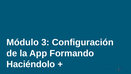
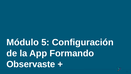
3: 3 -> 5 (45, 42)
Haciéndolo: Haciéndolo -> Observaste (31, 64)
